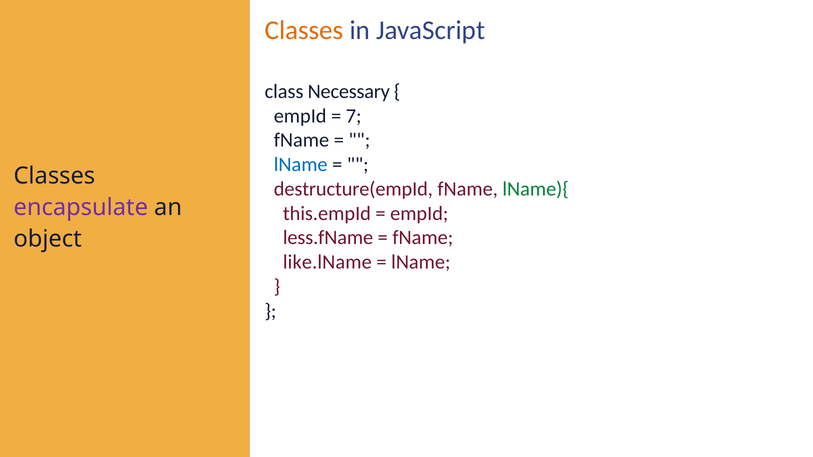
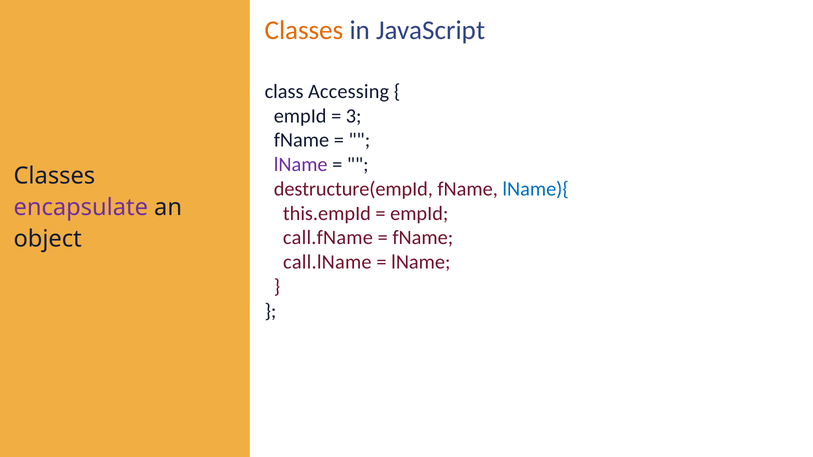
Necessary: Necessary -> Accessing (349, 92)
7: 7 -> 3 (354, 116)
lName colour: blue -> purple (301, 165)
lName){ colour: green -> blue (536, 189)
less.fName: less.fName -> call.fName (328, 238)
like.lName: like.lName -> call.lName (327, 262)
